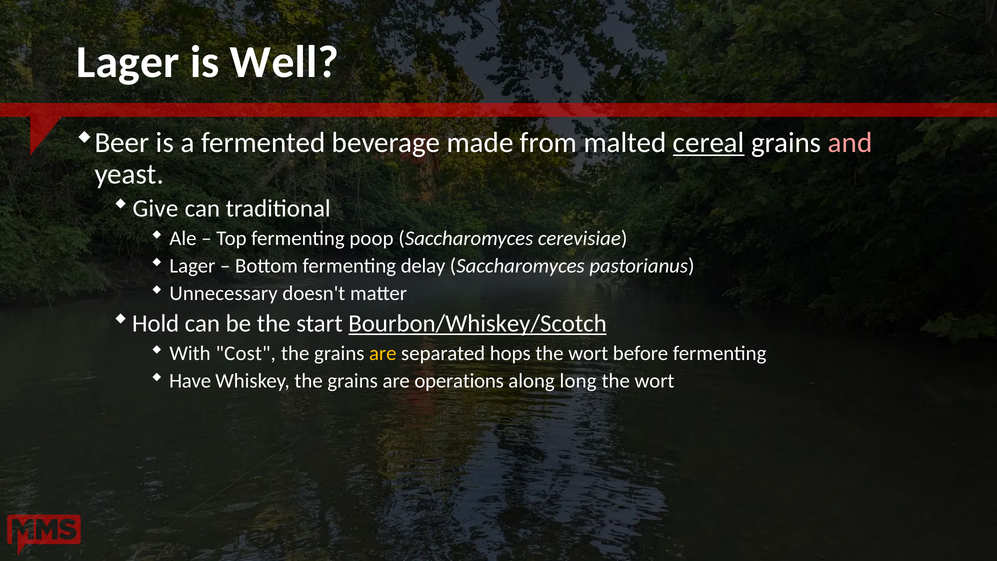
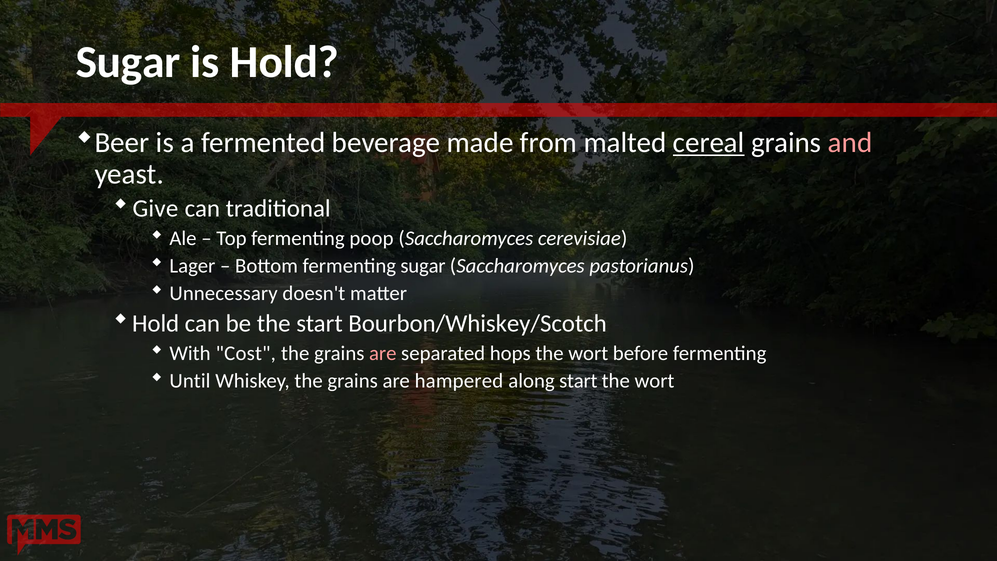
Lager: Lager -> Sugar (128, 62)
is Well: Well -> Hold (285, 62)
fermenting delay: delay -> sugar (423, 266)
Bourbon/Whiskey/Scotch underline: present -> none (478, 323)
are colour: yellow -> pink (383, 353)
Have: Have -> Until (190, 381)
operations: operations -> hampered (459, 381)
along long: long -> start (578, 381)
